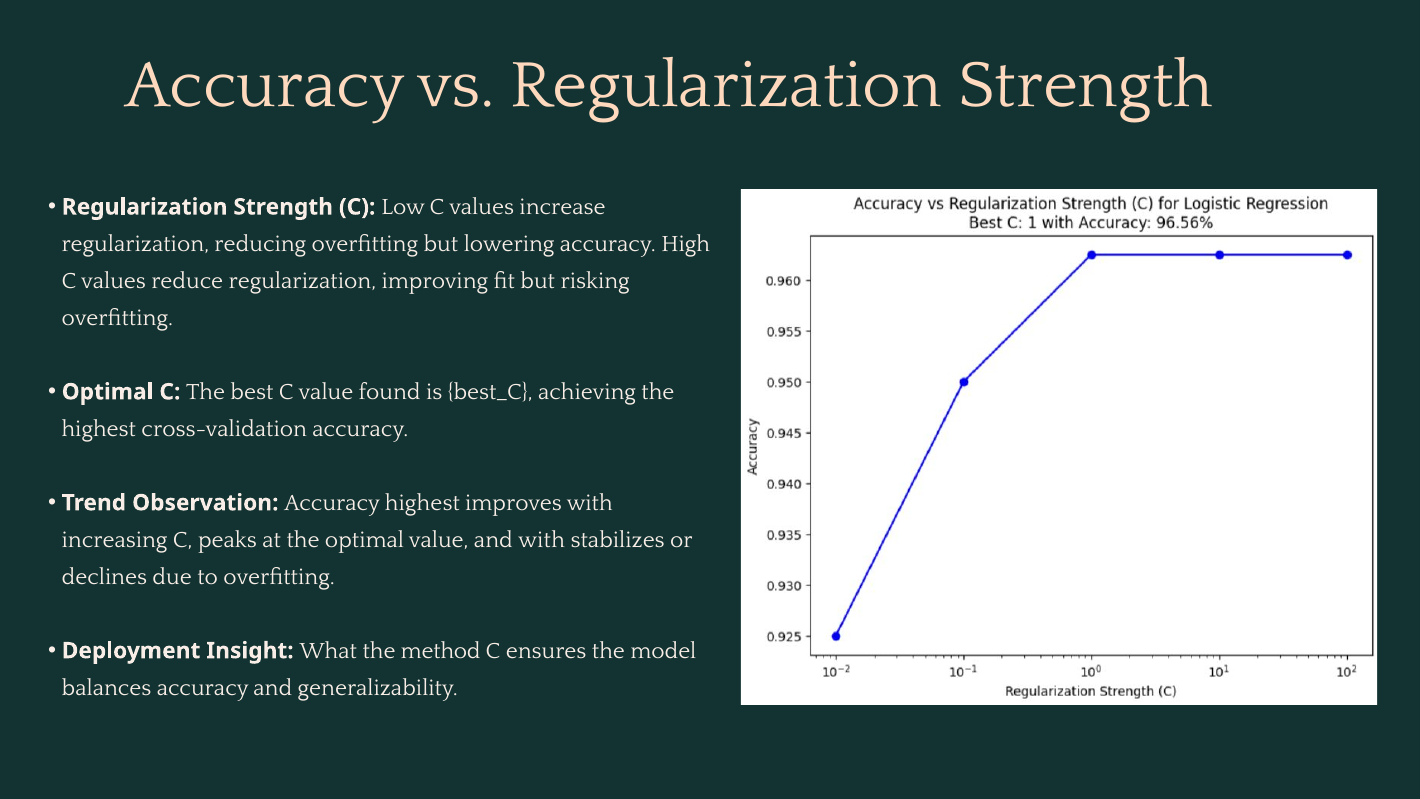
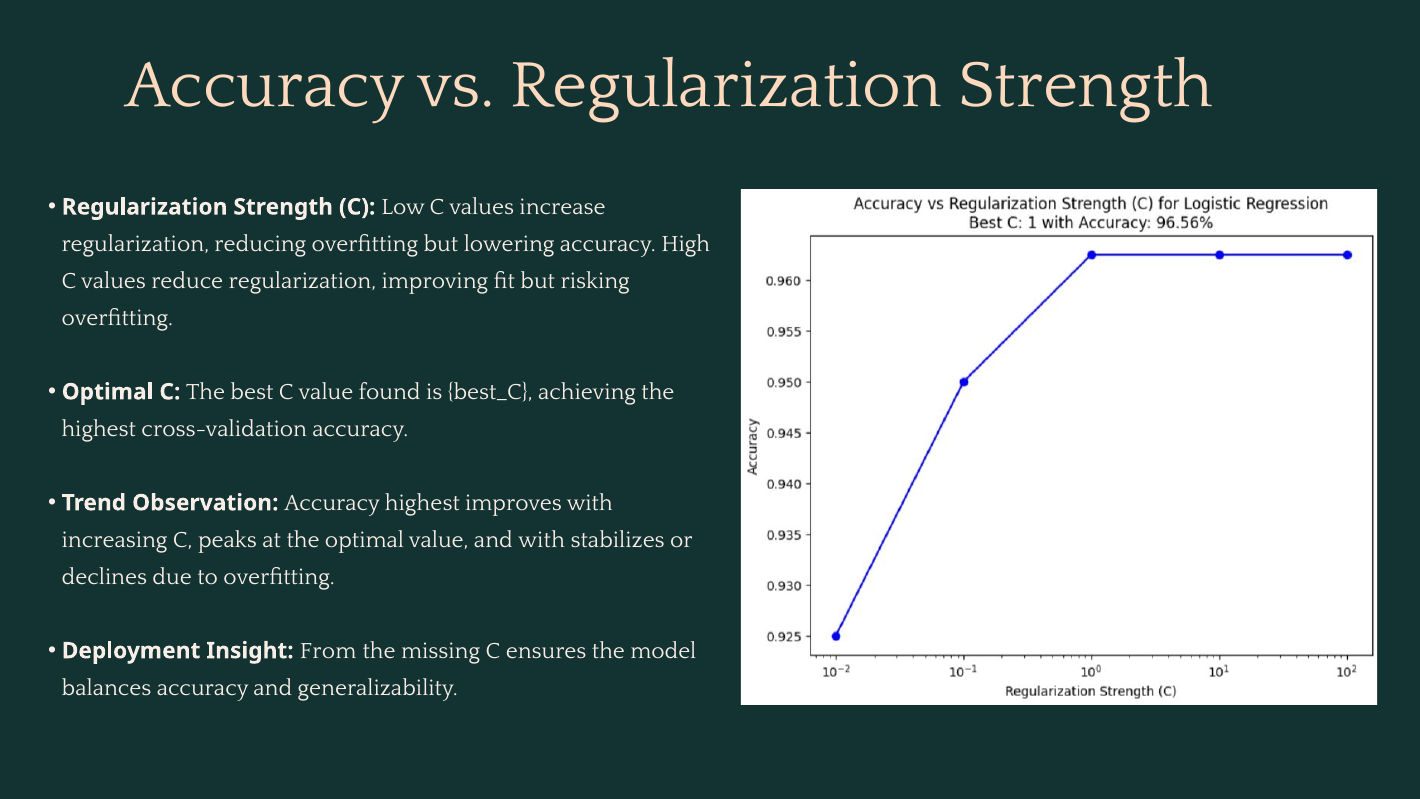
What: What -> From (328, 651)
method: method -> missing (441, 651)
